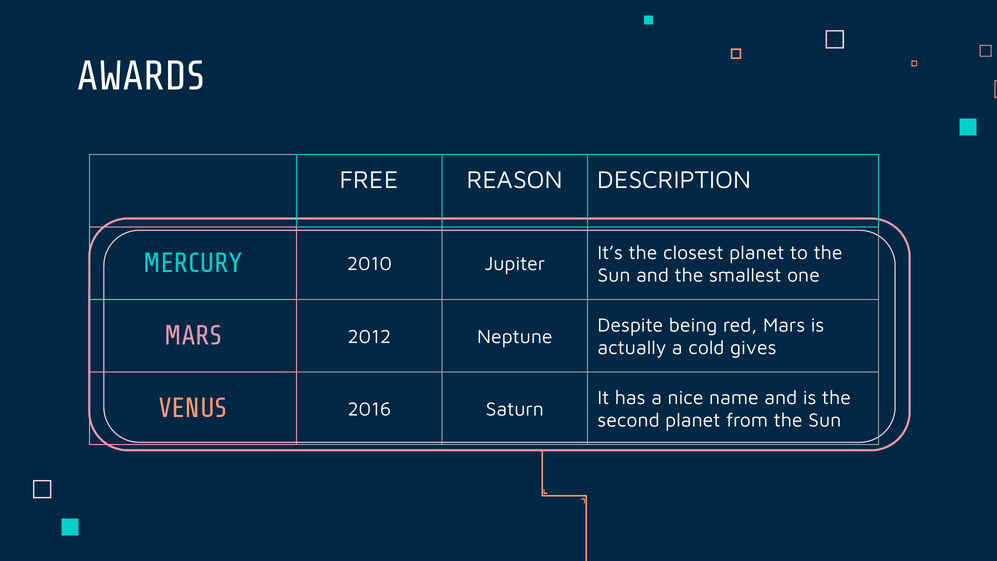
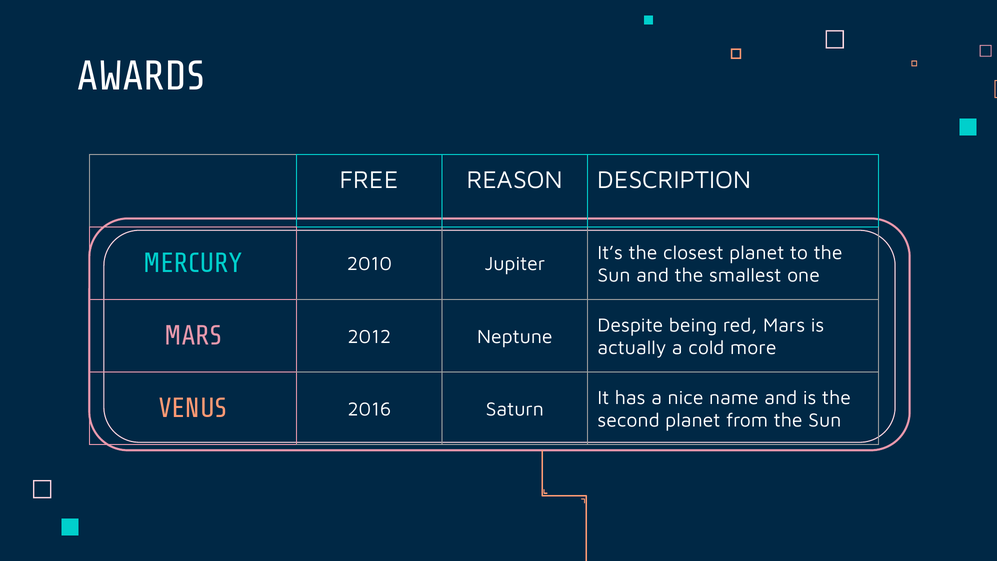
gives: gives -> more (753, 348)
